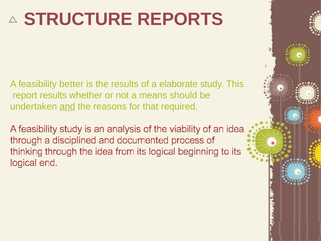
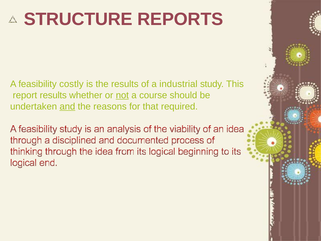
better: better -> costly (71, 84)
elaborate: elaborate -> industrial (178, 84)
not underline: none -> present (122, 95)
means: means -> course (153, 95)
